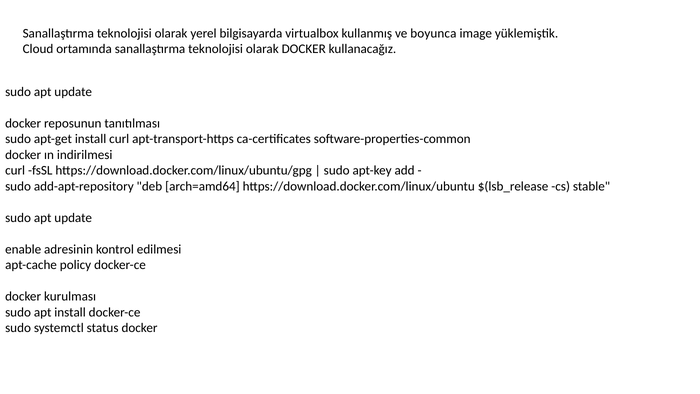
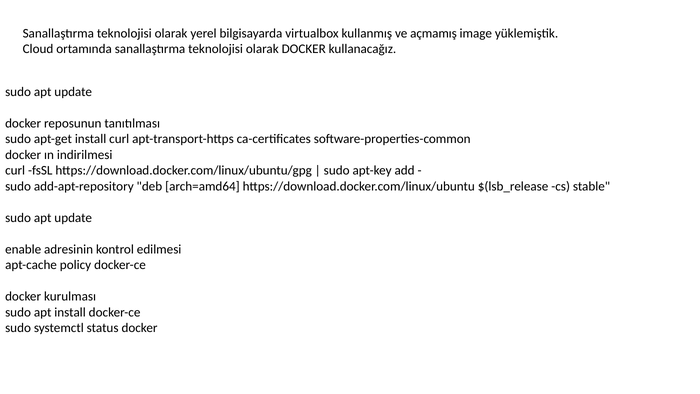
boyunca: boyunca -> açmamış (434, 33)
